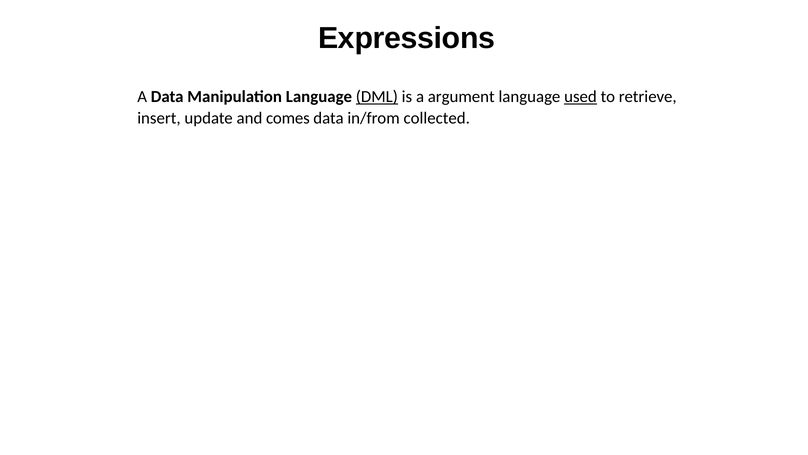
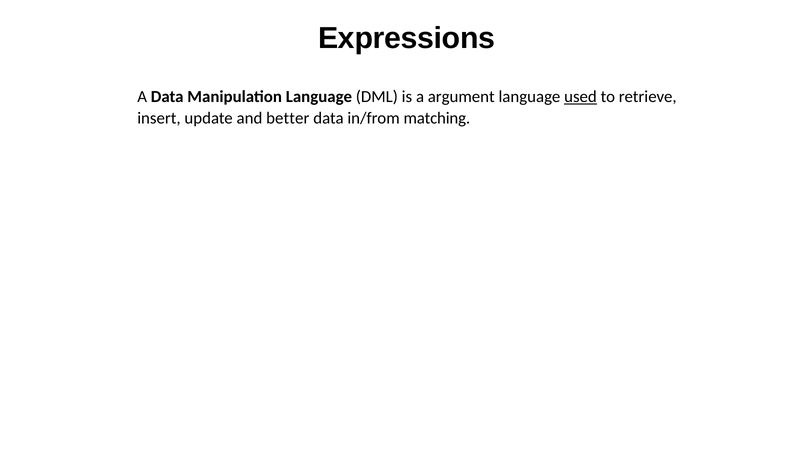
DML underline: present -> none (377, 96)
comes: comes -> better (288, 118)
collected: collected -> matching (437, 118)
